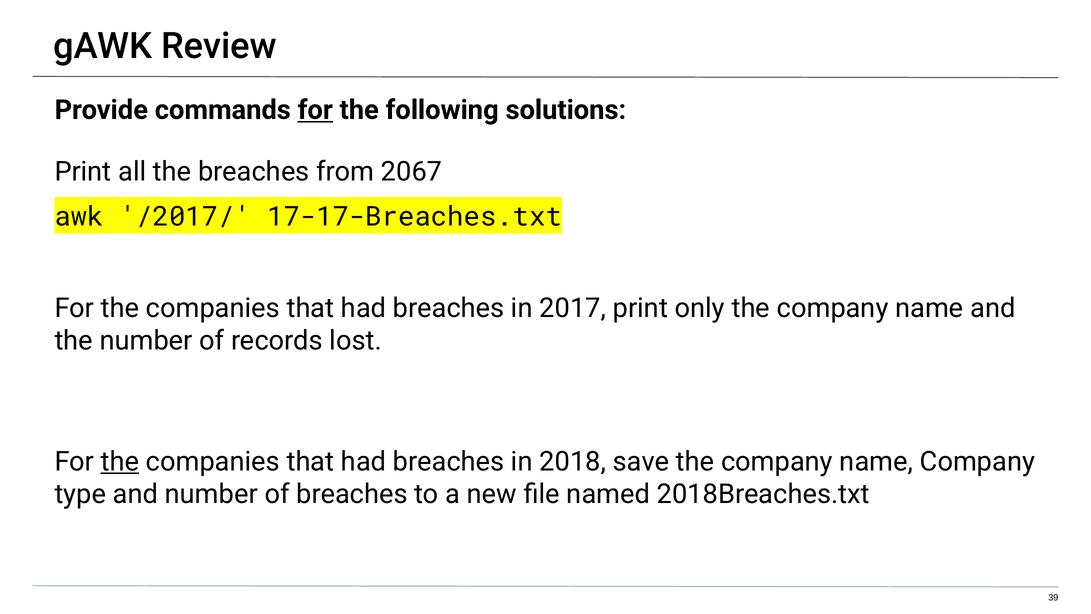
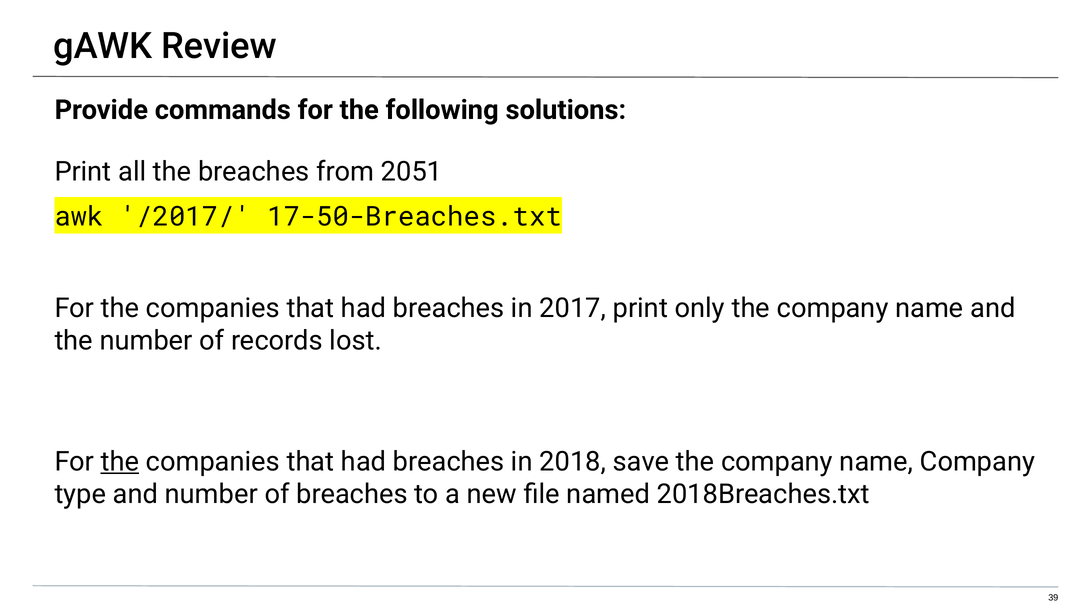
for underline: present -> none (315, 110)
2067: 2067 -> 2051 (412, 171)
17-17-Breaches.txt: 17-17-Breaches.txt -> 17-50-Breaches.txt (415, 217)
